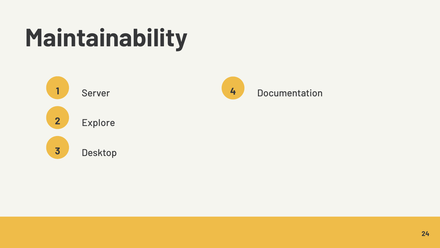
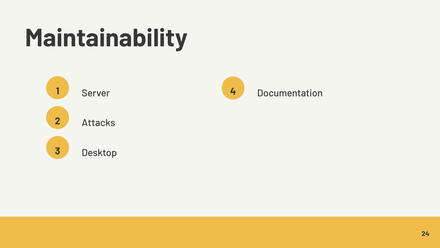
Explore: Explore -> Attacks (98, 123)
